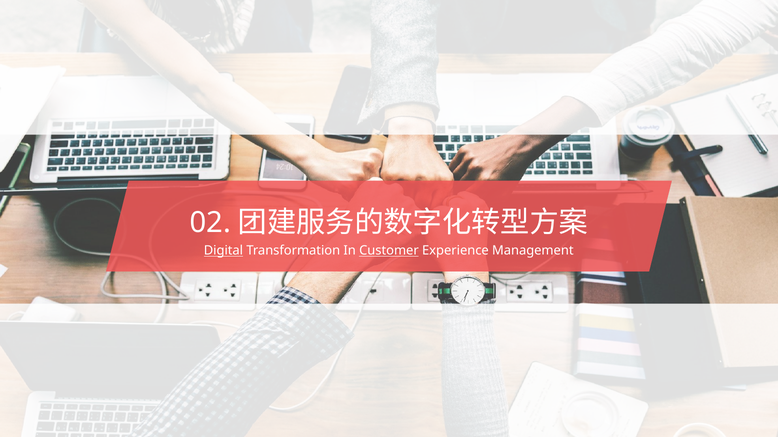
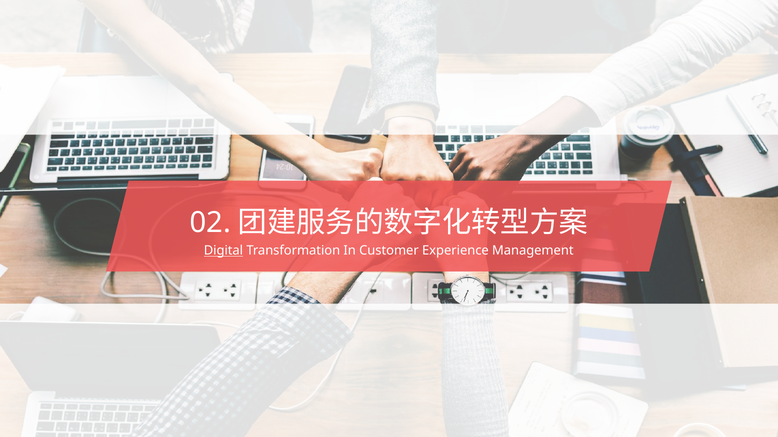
Customer underline: present -> none (389, 251)
